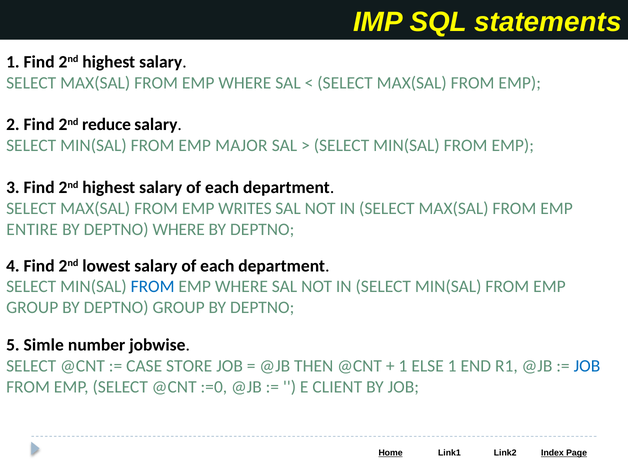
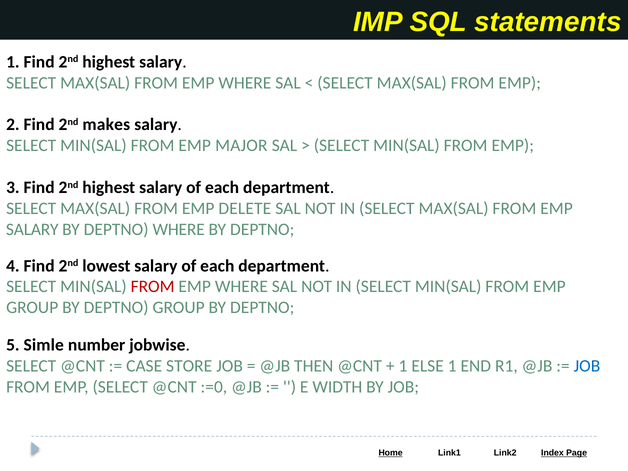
reduce: reduce -> makes (106, 125)
WRITES: WRITES -> DELETE (245, 208)
ENTIRE: ENTIRE -> SALARY (32, 229)
FROM colour: blue -> red (153, 287)
CLIENT: CLIENT -> WIDTH (337, 387)
